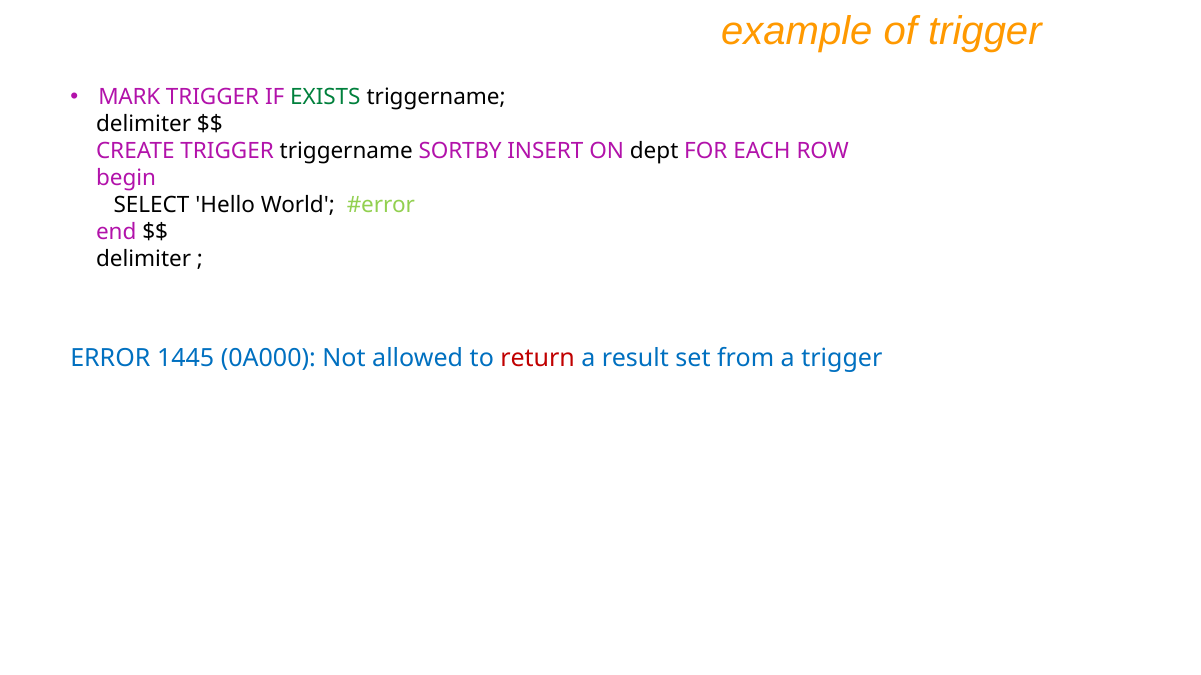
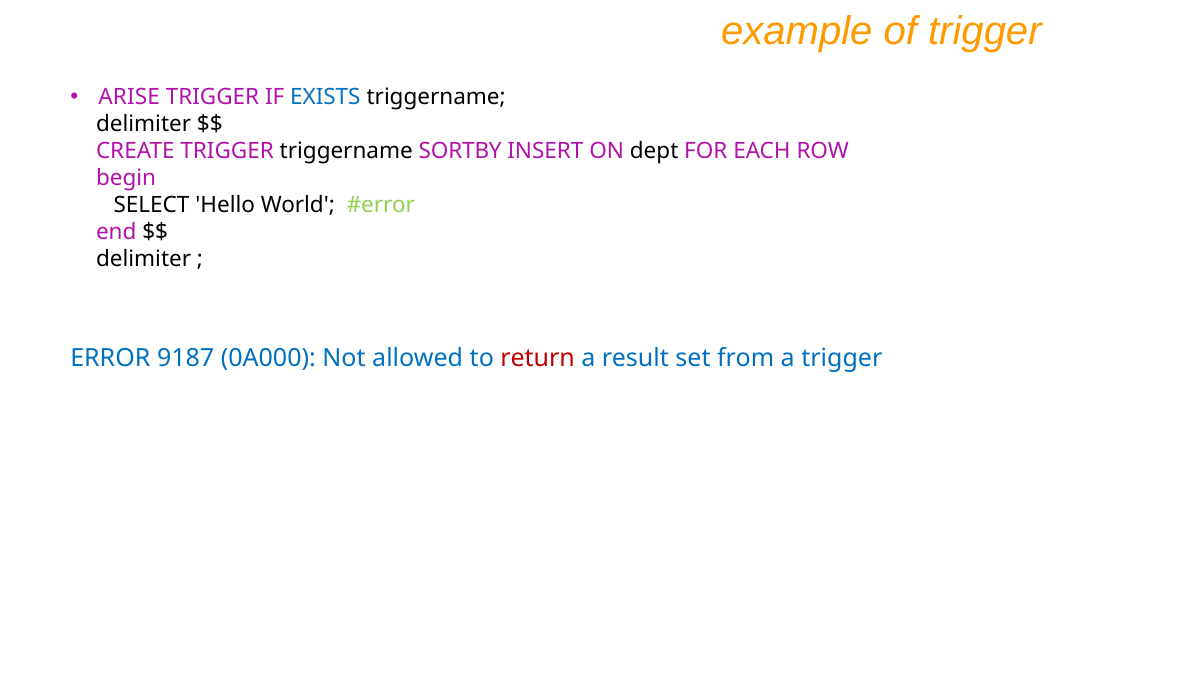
MARK: MARK -> ARISE (129, 97)
EXISTS colour: green -> blue (325, 97)
1445: 1445 -> 9187 (186, 359)
